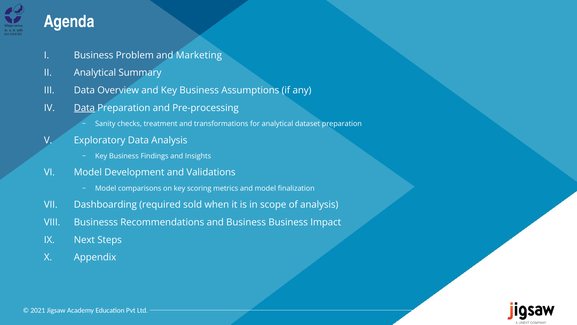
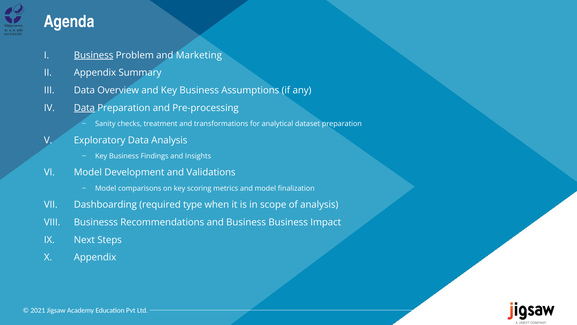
Business underline: none -> present (94, 55)
Analytical: Analytical -> Appendix (95, 73)
sold: sold -> type (193, 204)
